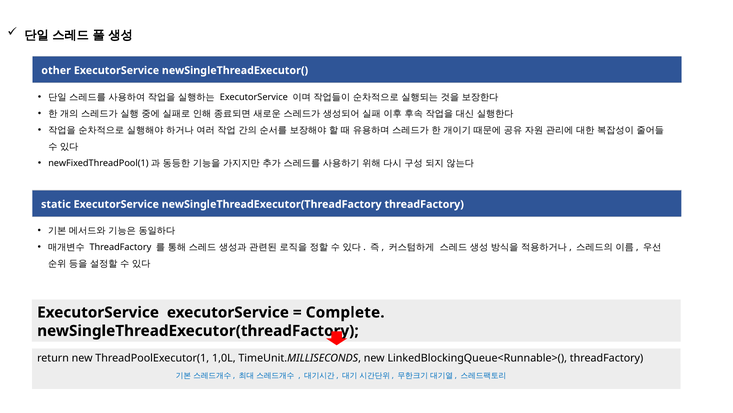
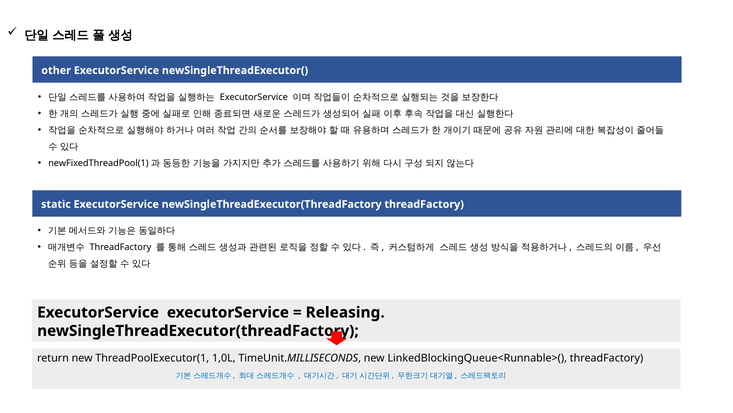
Complete: Complete -> Releasing (345, 312)
